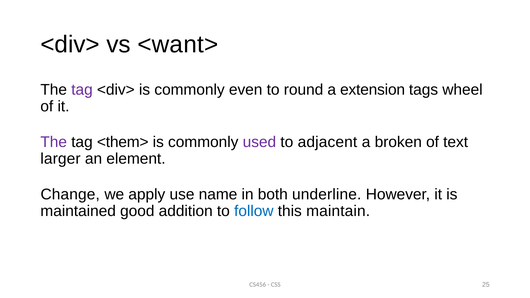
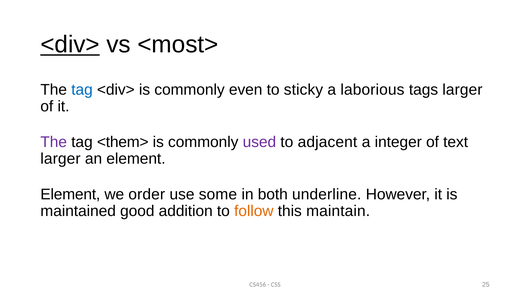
<div> underline: none -> present (70, 45)
<want>: <want> -> <most> (178, 45)
tag colour: purple -> blue (82, 90)
round: round -> sticky (303, 90)
extension: extension -> laborious (372, 90)
tags wheel: wheel -> larger (462, 90)
broken: broken -> integer (398, 142)
Change: Change -> Element (70, 194)
apply: apply -> order (147, 194)
name: name -> some (218, 194)
follow colour: blue -> orange (254, 211)
